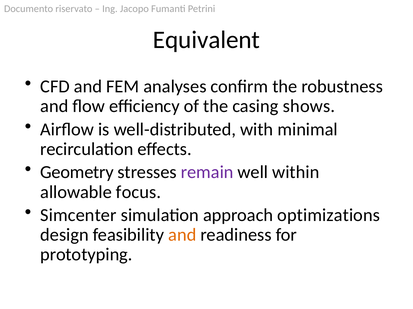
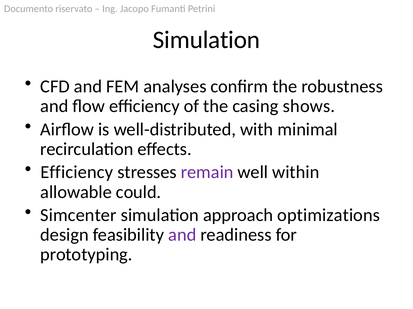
Equivalent: Equivalent -> Simulation (207, 40)
Geometry: Geometry -> Efficiency (77, 173)
focus: focus -> could (139, 192)
and colour: orange -> purple (182, 235)
